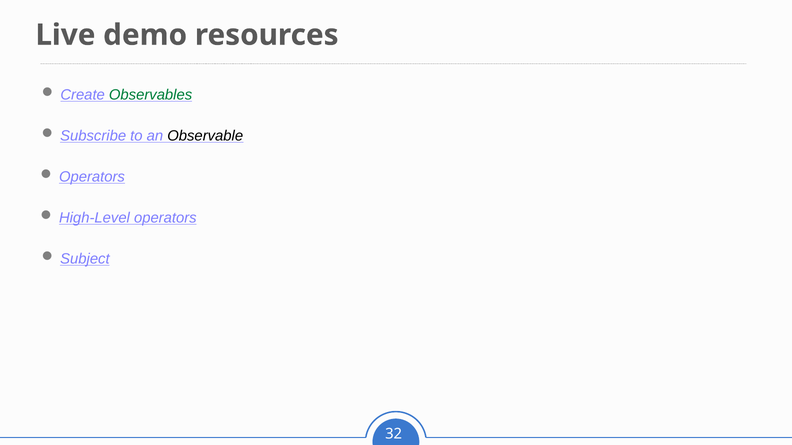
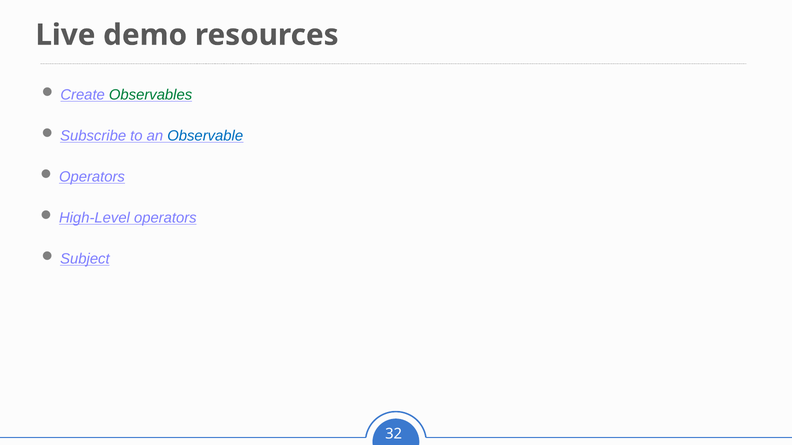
Observable colour: black -> blue (205, 136)
